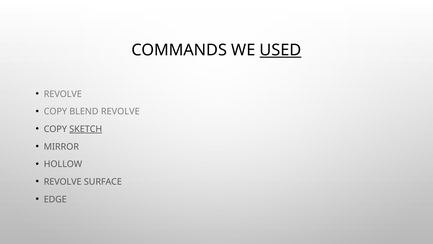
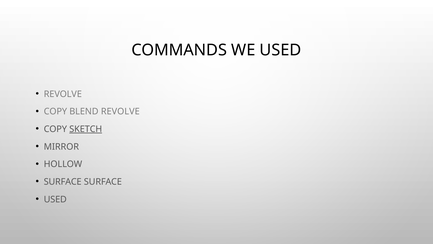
USED underline: present -> none (280, 50)
REVOLVE: REVOLVE -> SURFACE (63, 181)
EDGE: EDGE -> USED (55, 199)
